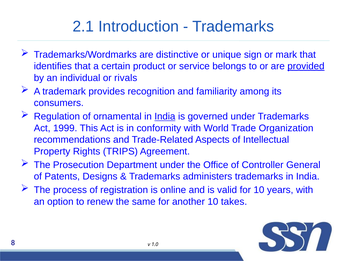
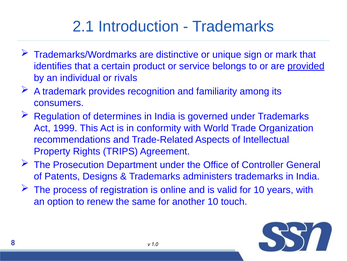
ornamental: ornamental -> determines (117, 116)
India underline: present -> none (165, 116)
takes: takes -> touch (234, 201)
